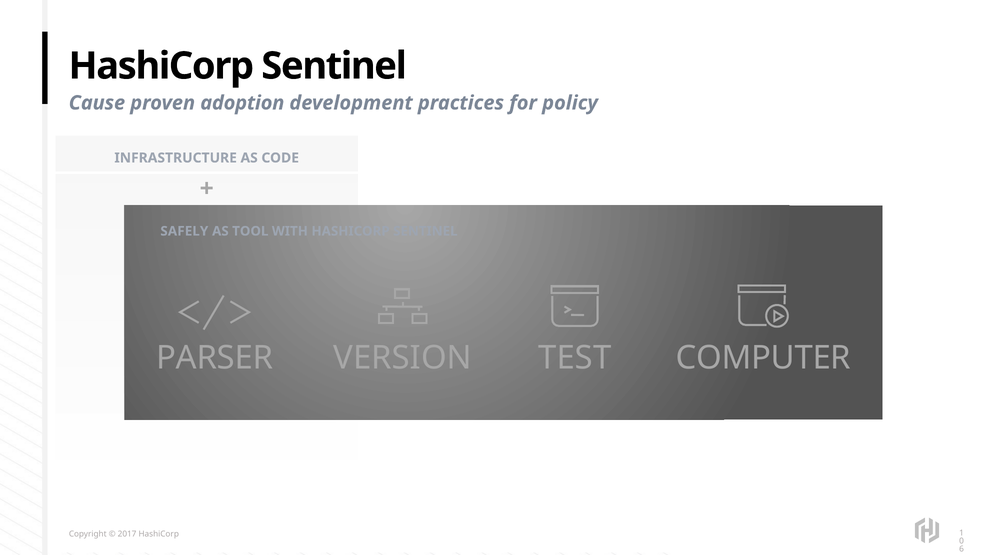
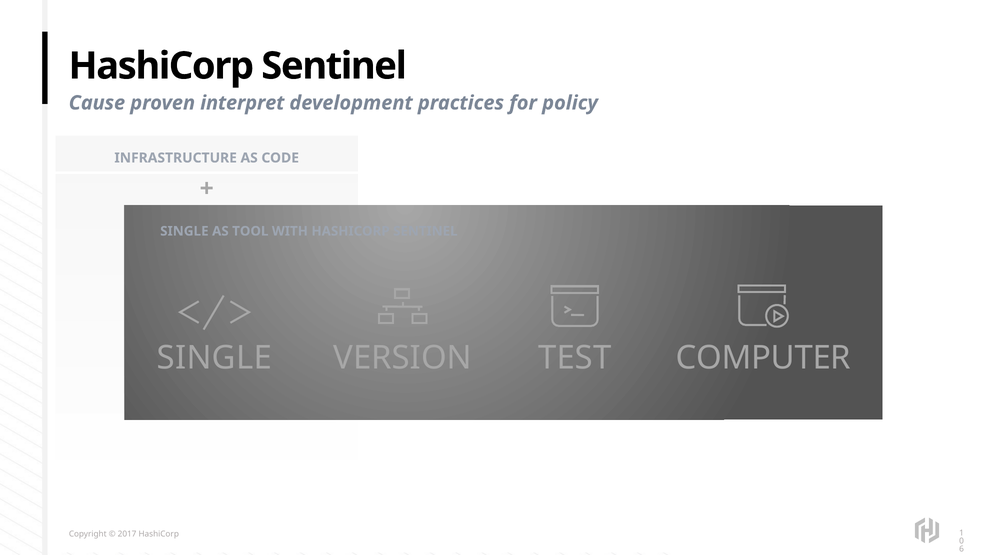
adoption: adoption -> interpret (242, 103)
SAFELY: SAFELY -> SINGLE (184, 231)
PARSER: PARSER -> SINGLE (214, 358)
